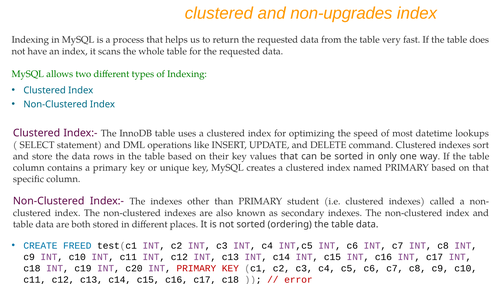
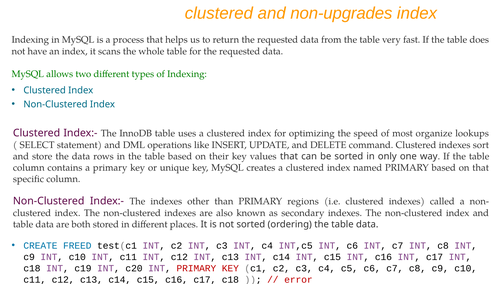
datetime: datetime -> organize (434, 133)
student: student -> regions (303, 201)
